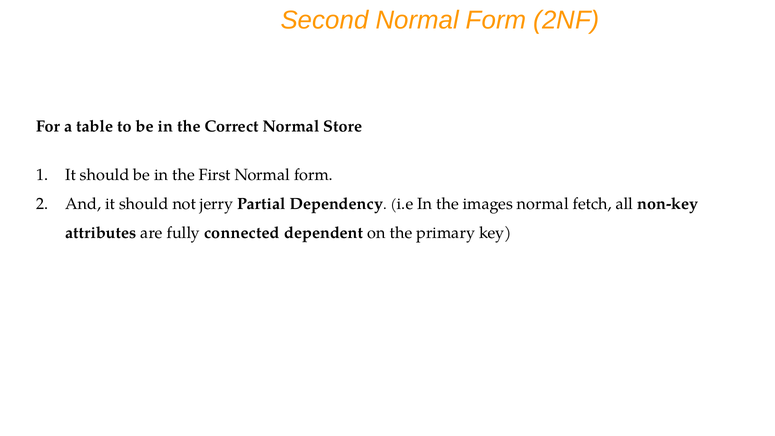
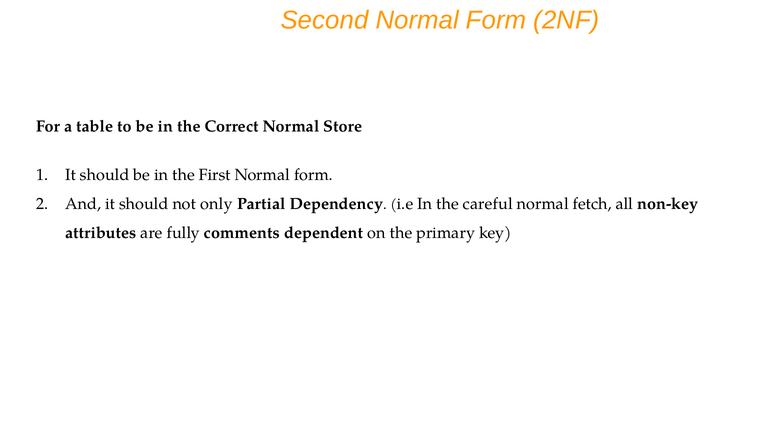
jerry: jerry -> only (216, 204)
images: images -> careful (488, 204)
connected: connected -> comments (242, 233)
